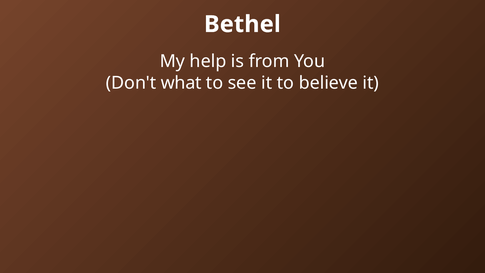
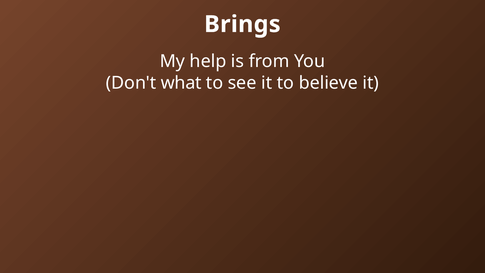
Bethel: Bethel -> Brings (242, 24)
